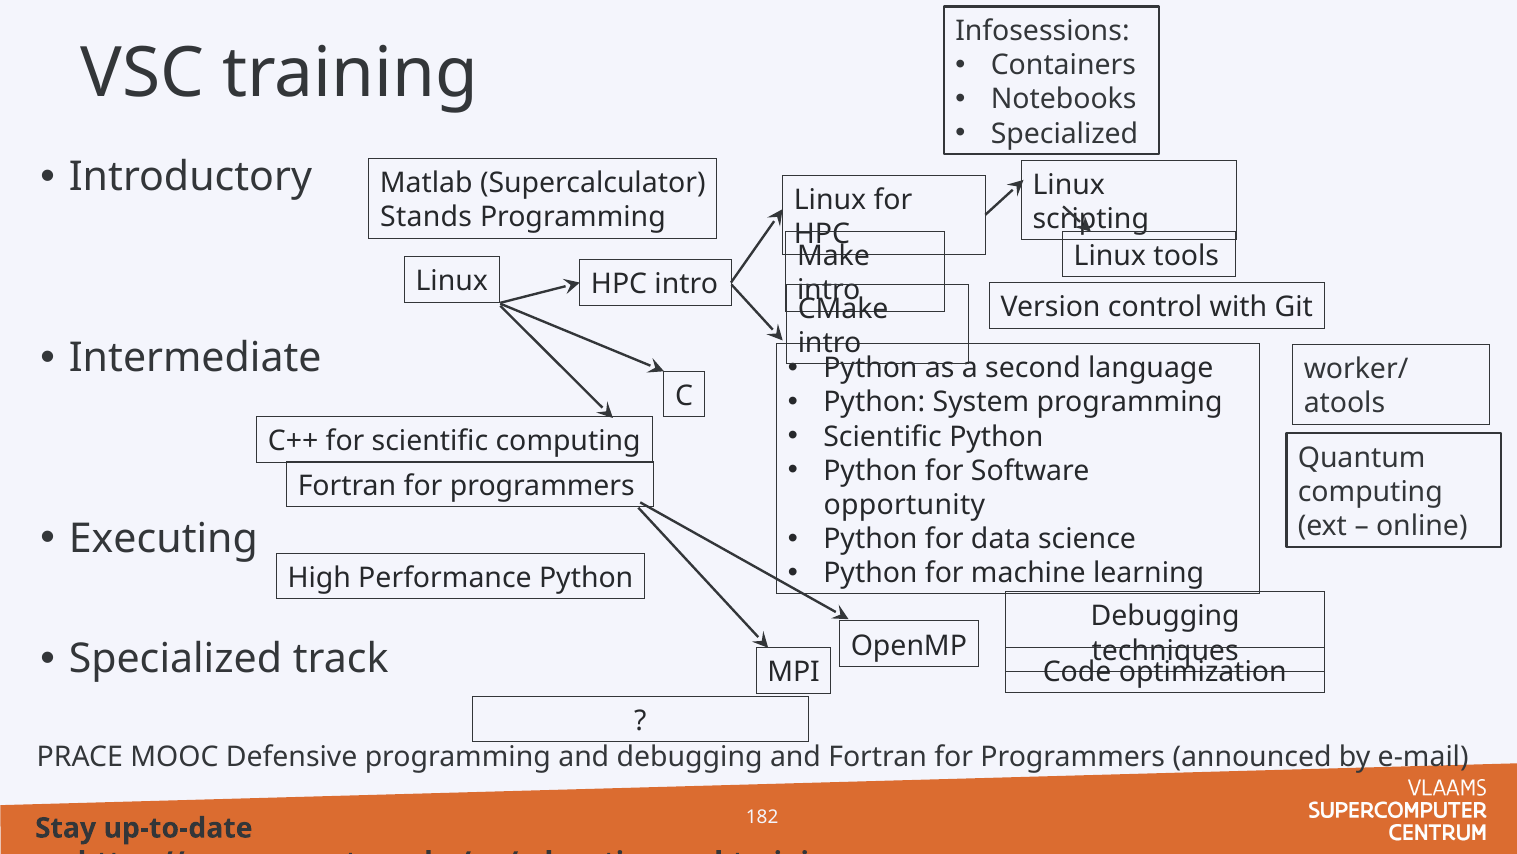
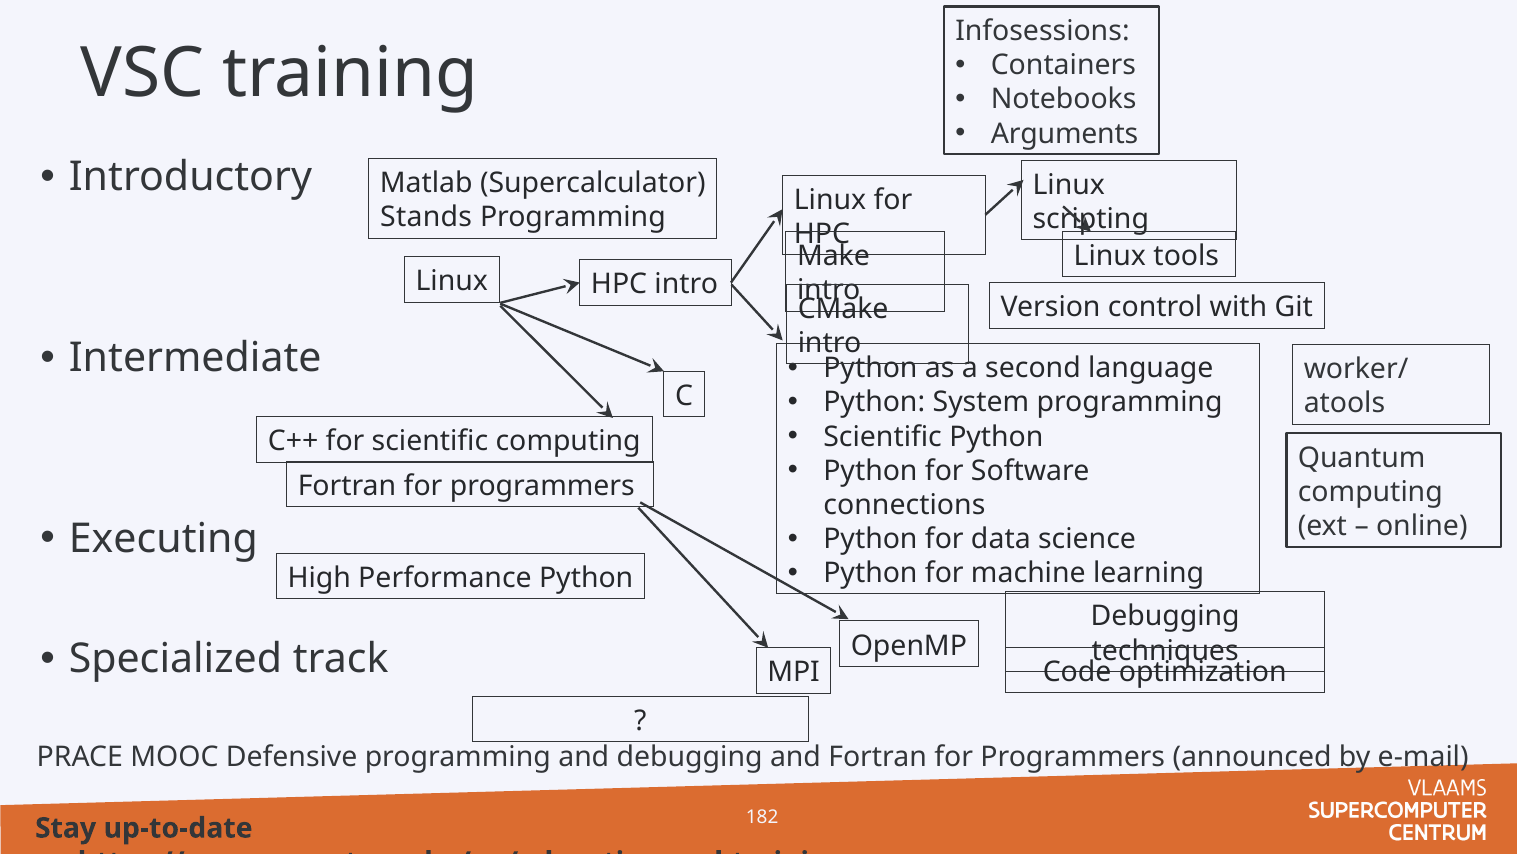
Specialized: Specialized -> Arguments (1065, 134)
opportunity: opportunity -> connections (904, 505)
